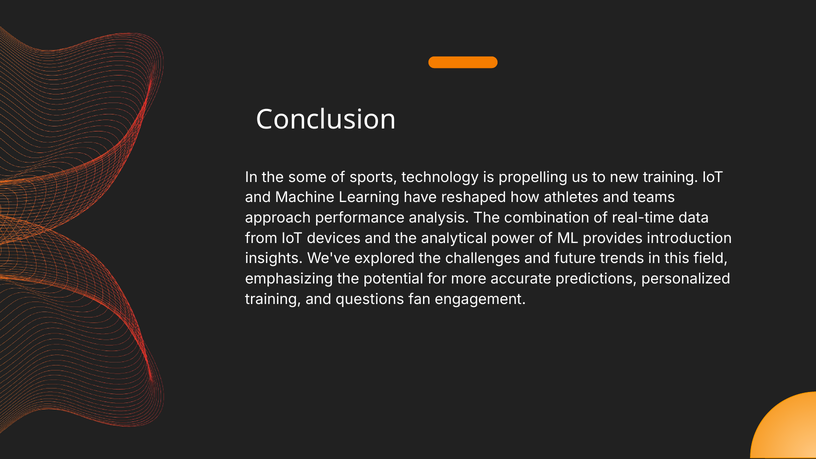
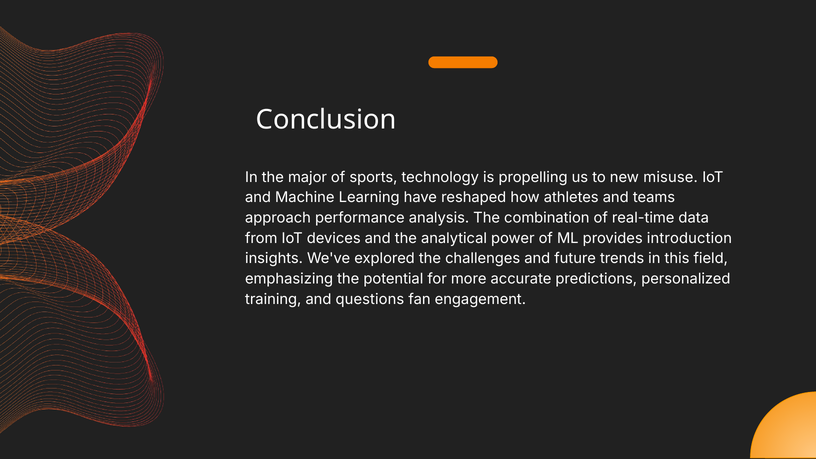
some: some -> major (307, 177)
new training: training -> misuse (671, 177)
